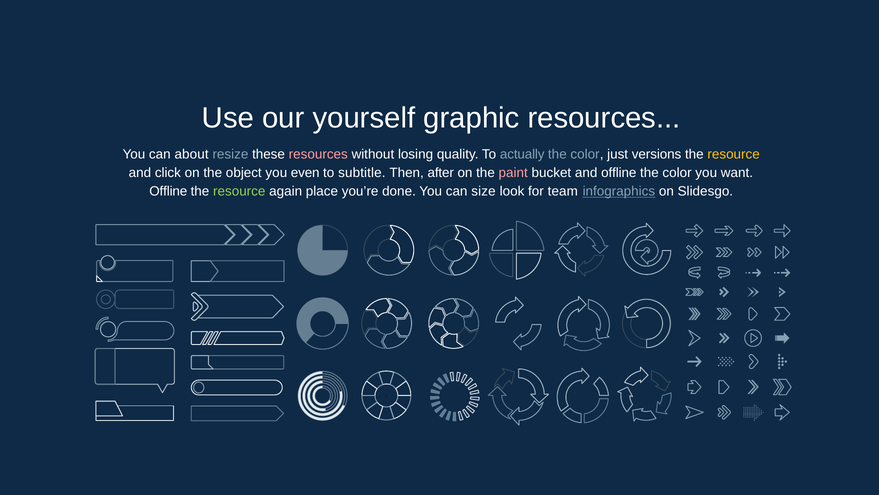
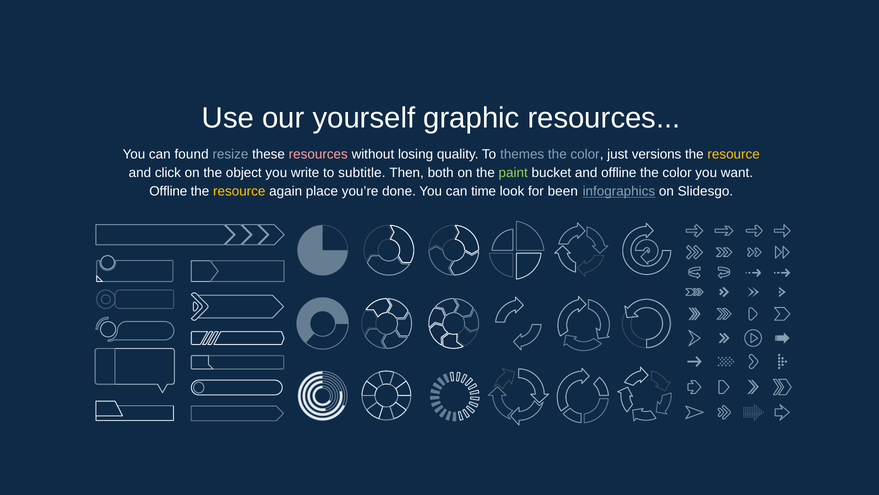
about: about -> found (192, 154)
actually: actually -> themes (522, 154)
even: even -> write (305, 173)
after: after -> both (441, 173)
paint colour: pink -> light green (513, 173)
resource colour: light green -> yellow (239, 191)
size: size -> time (484, 191)
team: team -> been (563, 191)
